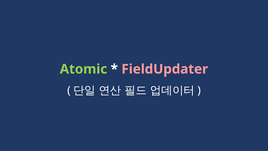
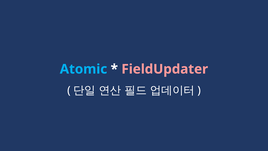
Atomic colour: light green -> light blue (83, 69)
